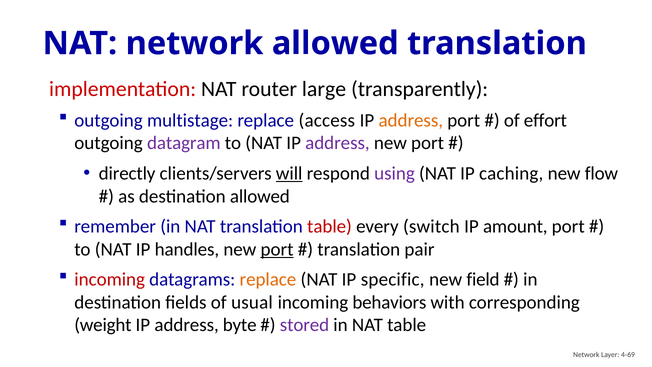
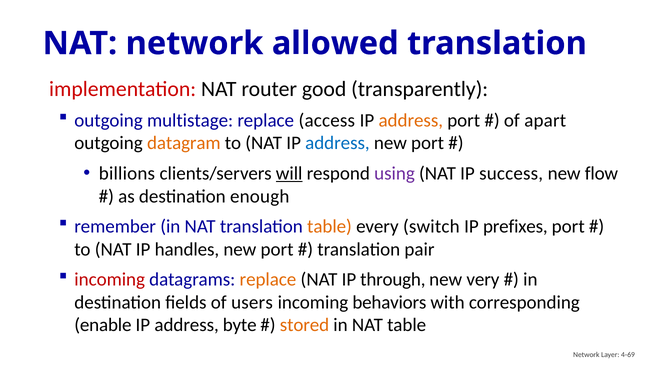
large: large -> good (324, 89)
effort: effort -> apart (545, 120)
datagram colour: purple -> orange (184, 143)
address colour: purple -> blue (337, 143)
directly: directly -> billions (127, 173)
caching: caching -> success (511, 173)
destination allowed: allowed -> enough (260, 196)
table colour: red -> orange (329, 226)
amount: amount -> prefixes (515, 226)
port underline: present -> none (277, 249)
specific: specific -> through (393, 279)
field: field -> very (483, 279)
usual: usual -> users (252, 302)
weight: weight -> enable (103, 325)
stored colour: purple -> orange (305, 325)
